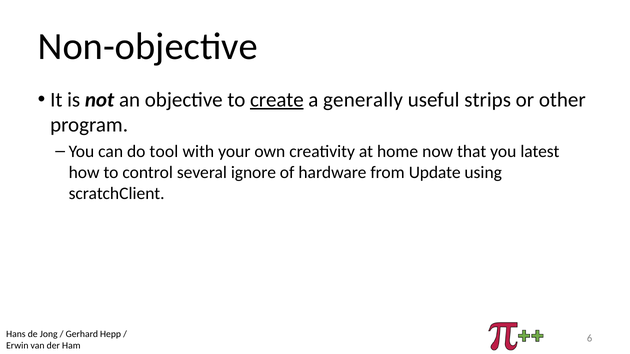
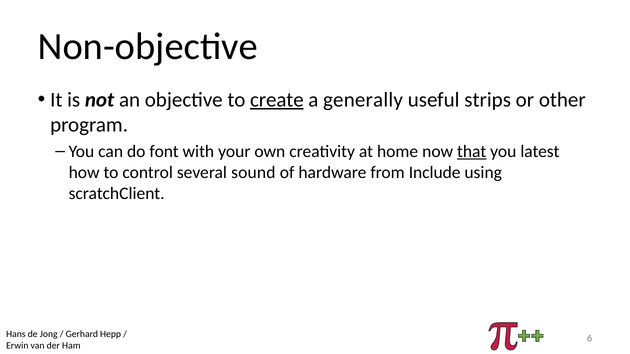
tool: tool -> font (164, 151)
that underline: none -> present (472, 151)
ignore: ignore -> sound (253, 172)
Update: Update -> Include (435, 172)
